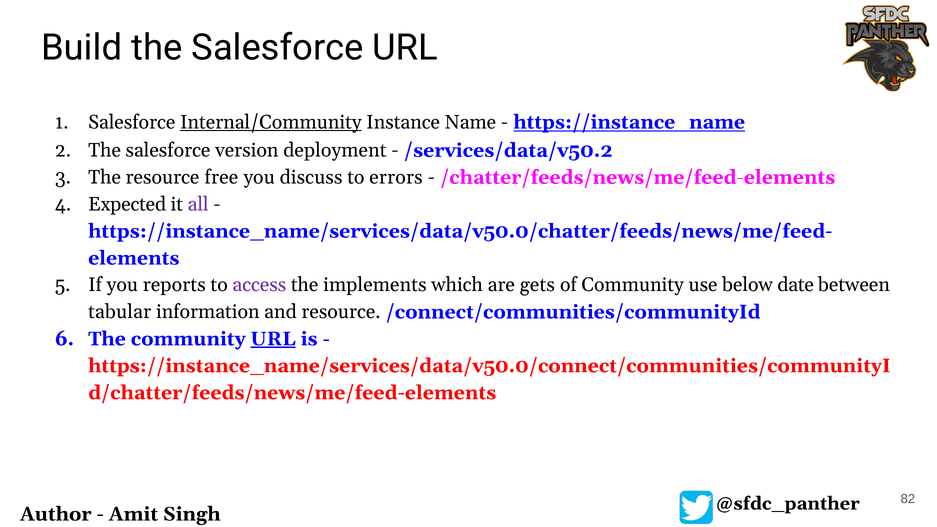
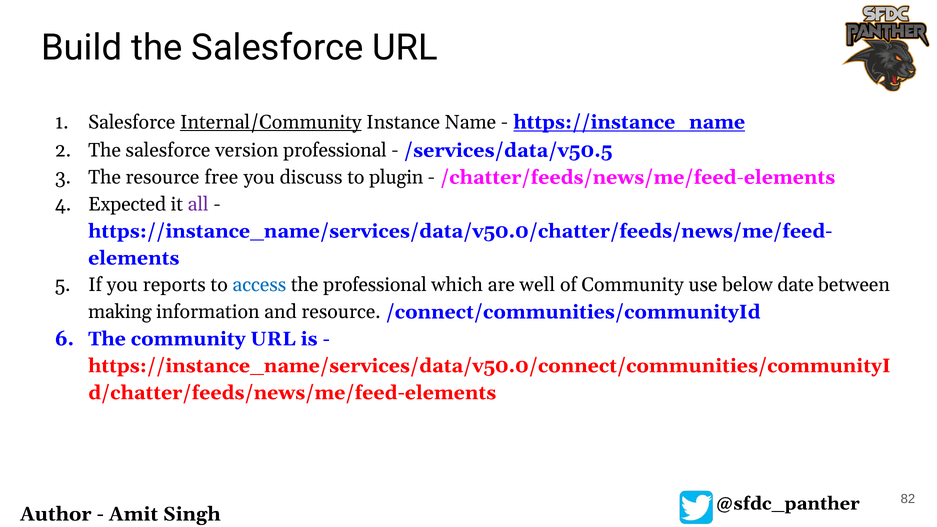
version deployment: deployment -> professional (335, 150)
/services/data/v50.2: /services/data/v50.2 -> /services/data/v50.5 (508, 150)
errors: errors -> plugin (396, 177)
access colour: purple -> blue (259, 285)
the implements: implements -> professional (375, 285)
gets: gets -> well (537, 285)
tabular: tabular -> making (120, 312)
URL underline: present -> none (273, 339)
